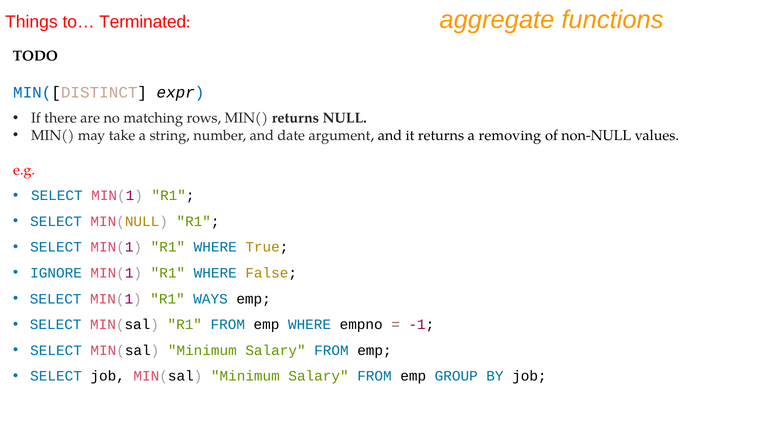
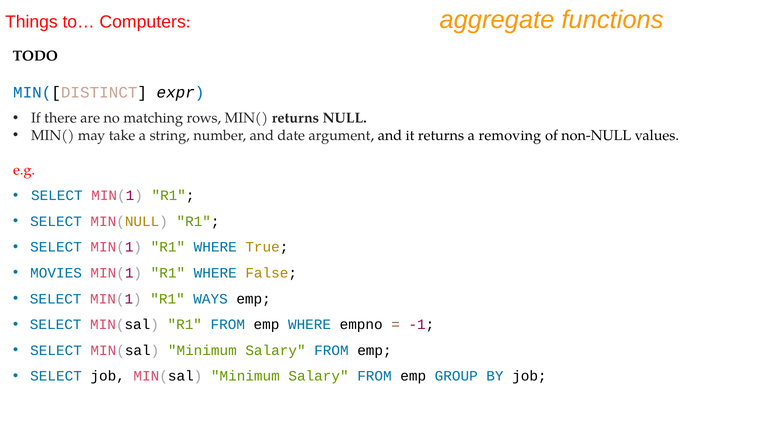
Terminated: Terminated -> Computers (143, 22)
IGNORE: IGNORE -> MOVIES (56, 273)
